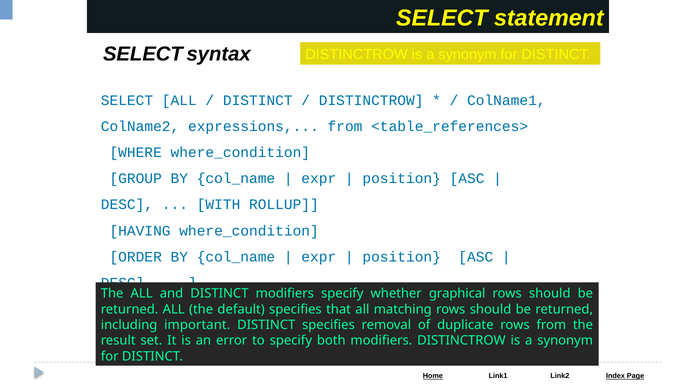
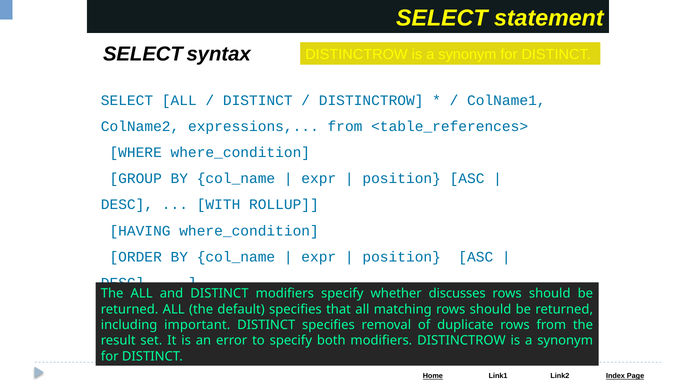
graphical: graphical -> discusses (457, 294)
